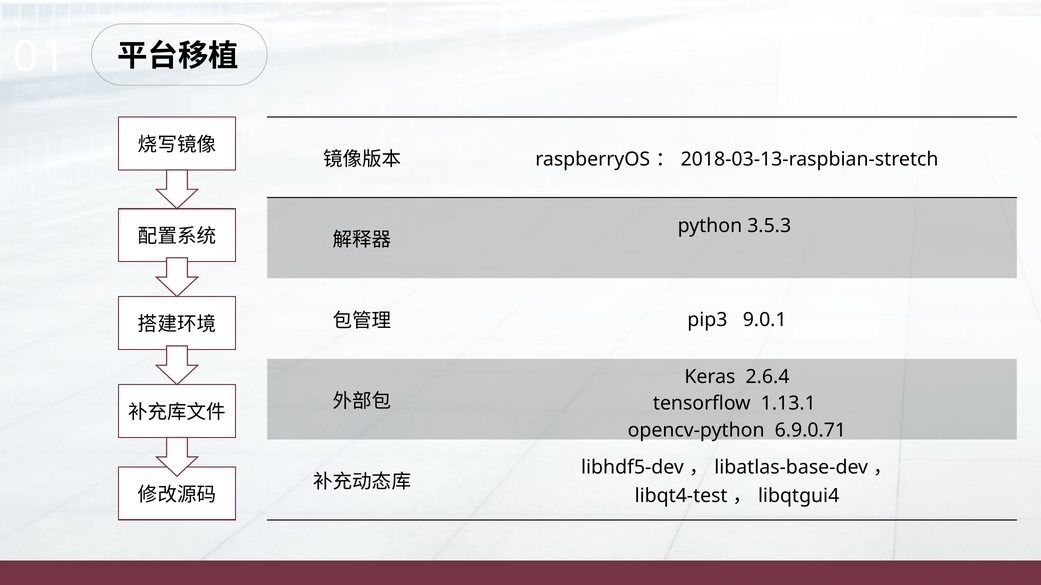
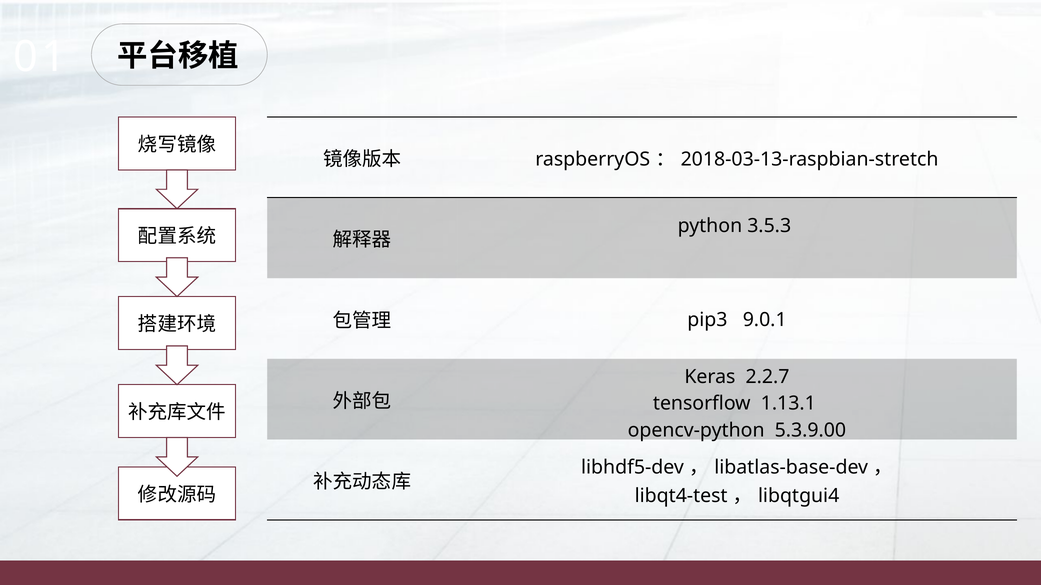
2.6.4: 2.6.4 -> 2.2.7 (768, 377)
6.9.0.71: 6.9.0.71 -> 5.3.9.00 (810, 430)
